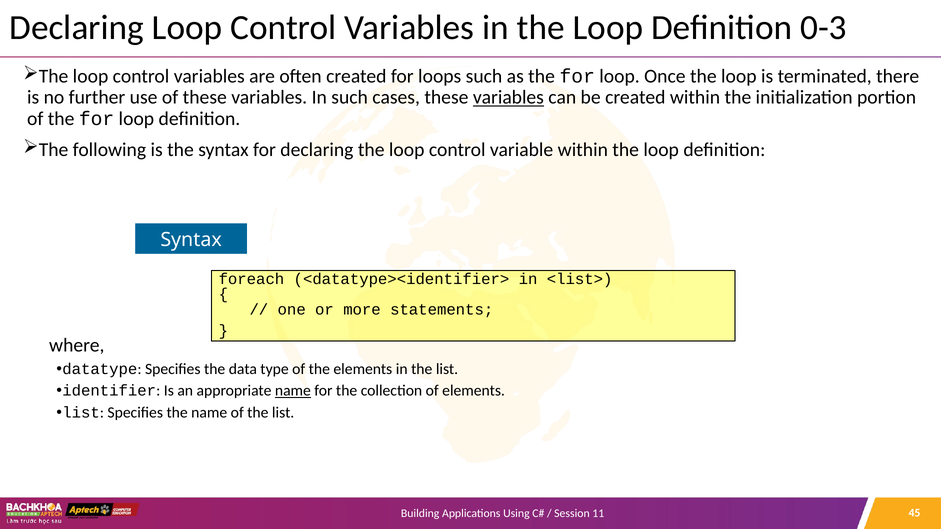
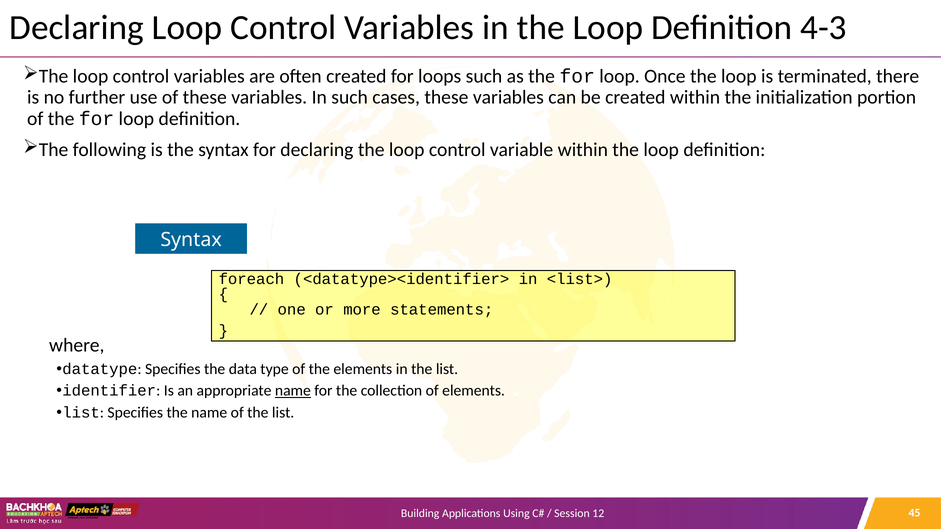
0-3: 0-3 -> 4-3 (823, 28)
variables underline: present -> none (508, 98)
11: 11 -> 12 (598, 514)
